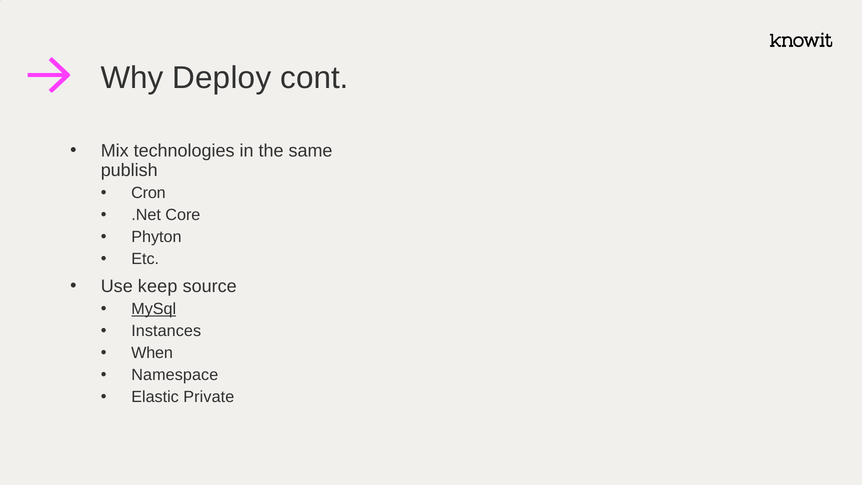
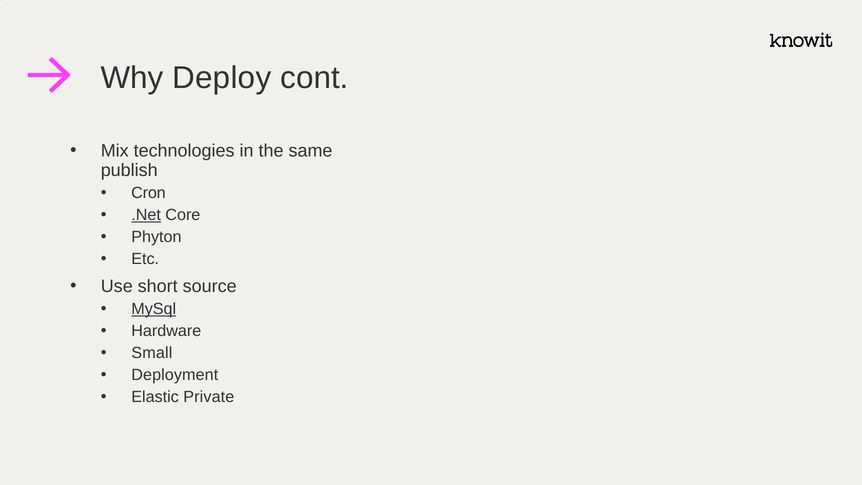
.Net underline: none -> present (146, 215)
keep: keep -> short (158, 286)
Instances: Instances -> Hardware (166, 331)
When: When -> Small (152, 353)
Namespace: Namespace -> Deployment (175, 375)
